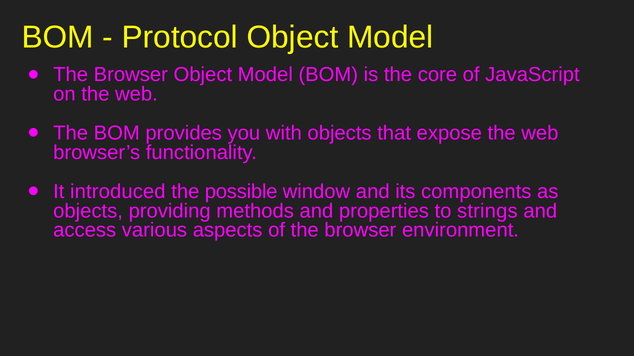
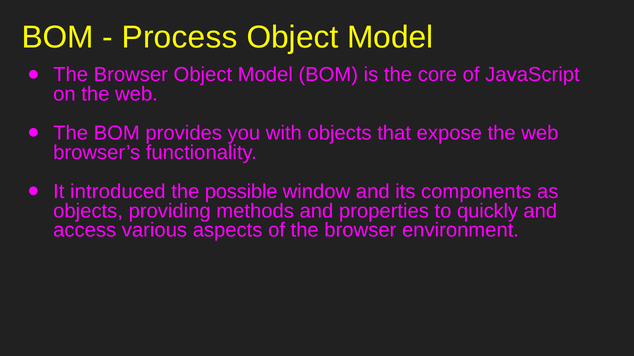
Protocol: Protocol -> Process (180, 38)
strings: strings -> quickly (488, 211)
